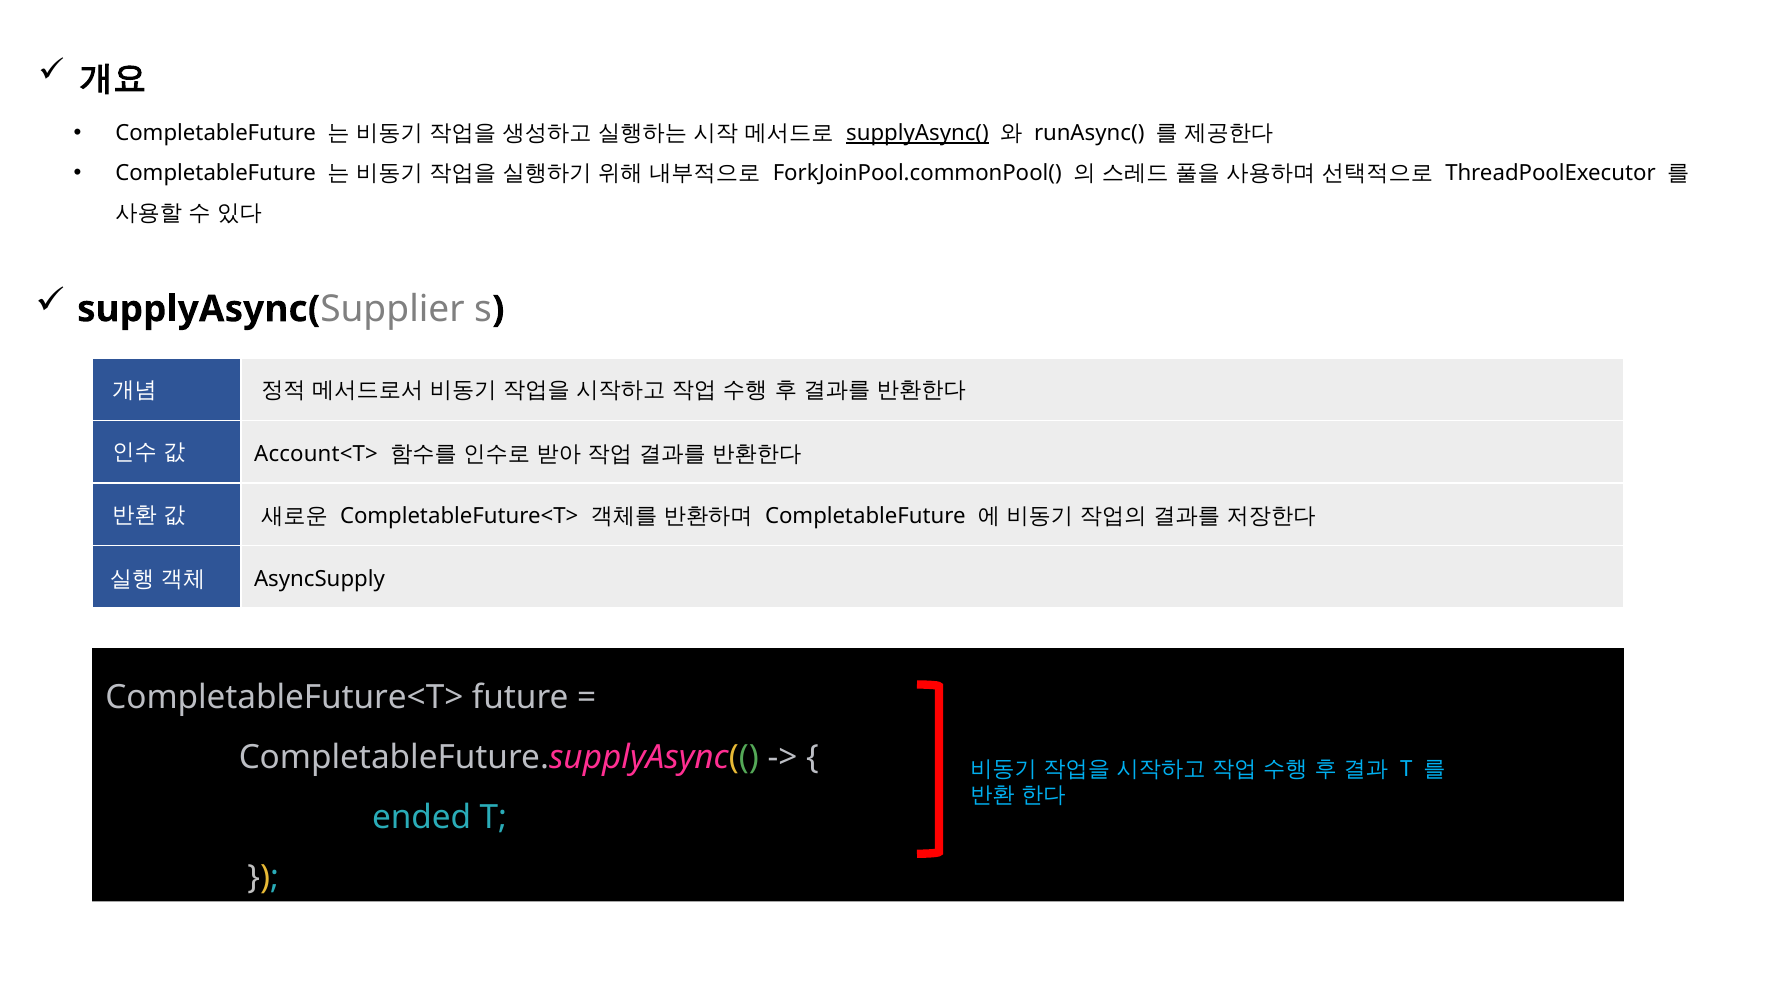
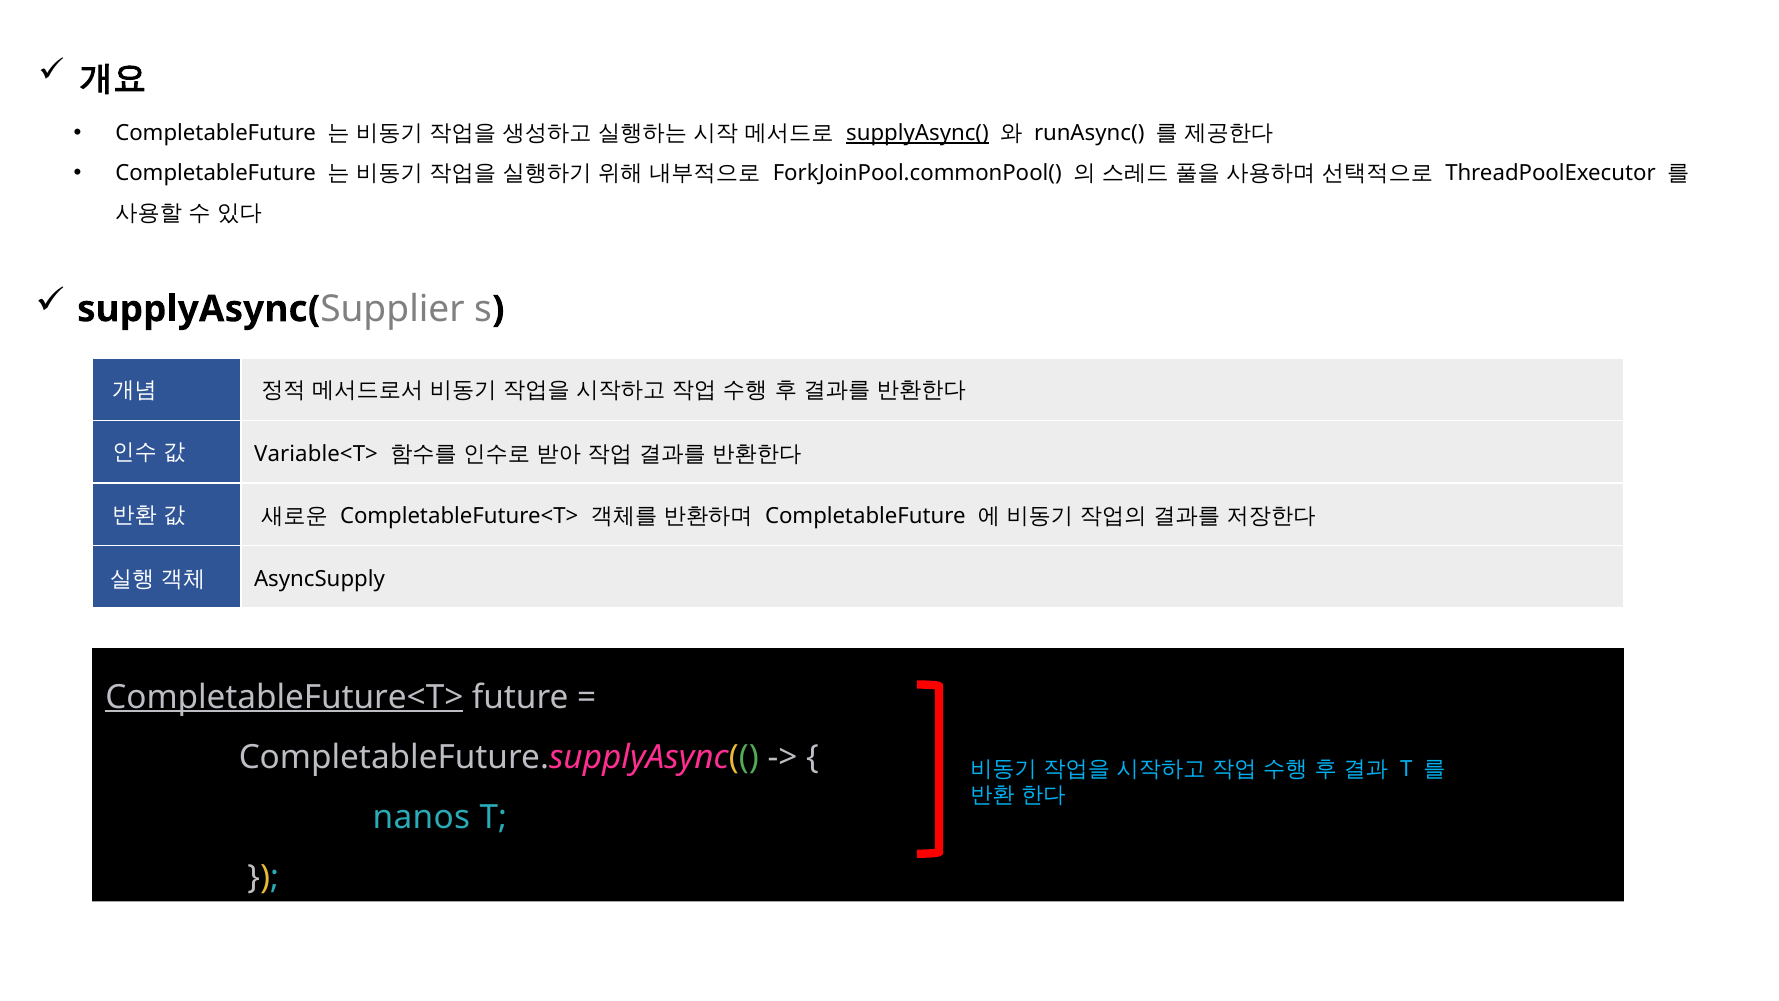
Account<T>: Account<T> -> Variable<T> (316, 454)
CompletableFuture<T> underline: none -> present (284, 697)
ended: ended -> nanos (421, 817)
